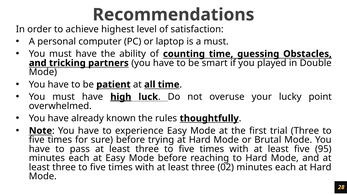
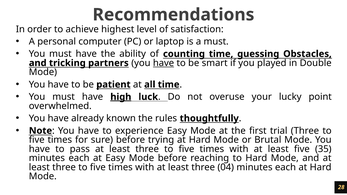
have underline: none -> present (164, 63)
95: 95 -> 35 (323, 149)
02: 02 -> 04 (226, 167)
